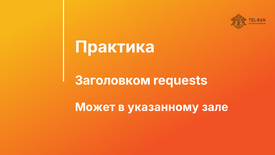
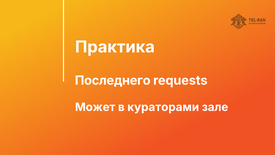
Заголовком: Заголовком -> Последнего (113, 80)
указанному: указанному -> кураторами (163, 107)
